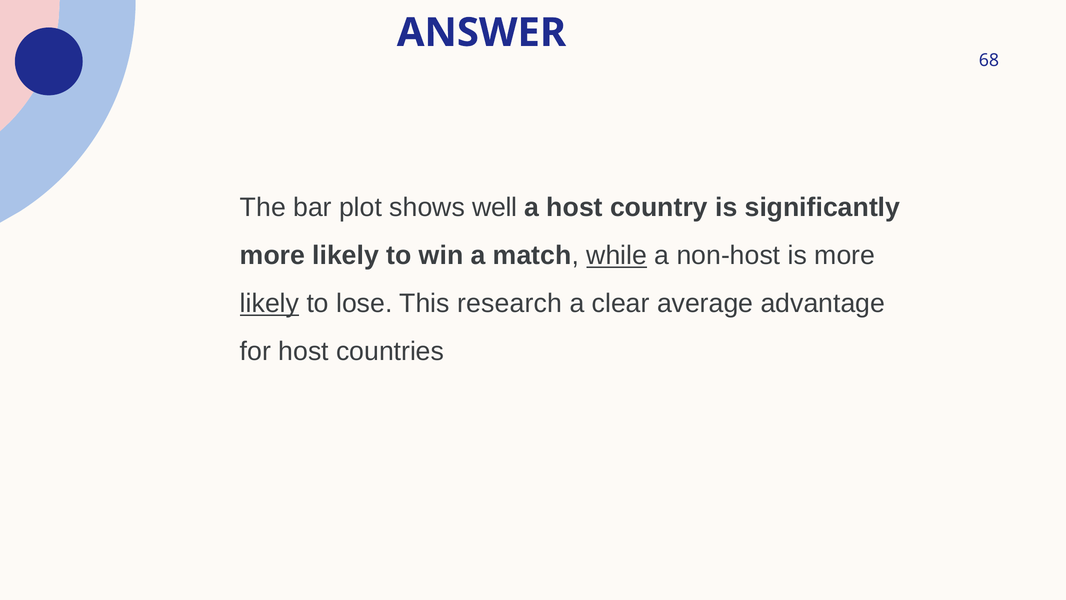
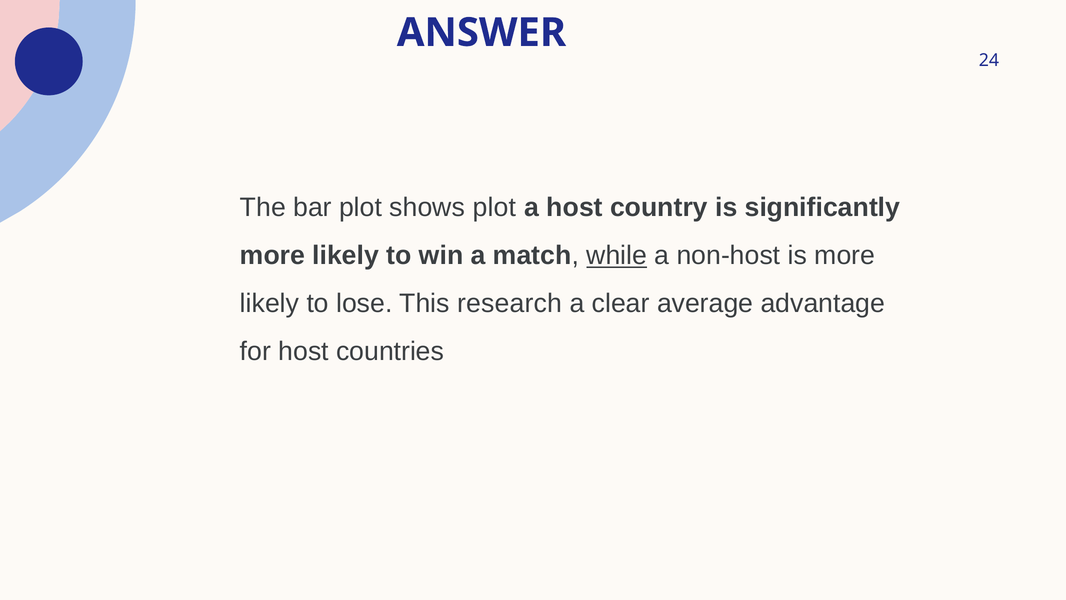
68: 68 -> 24 (989, 60)
shows well: well -> plot (494, 207)
likely underline: present -> none (270, 303)
